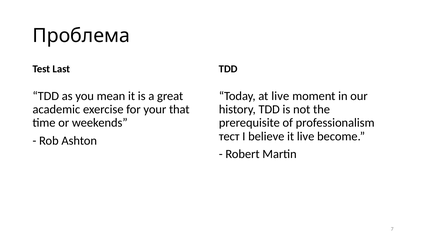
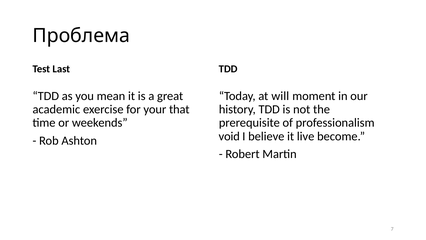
at live: live -> will (280, 96)
тест: тест -> void (229, 136)
